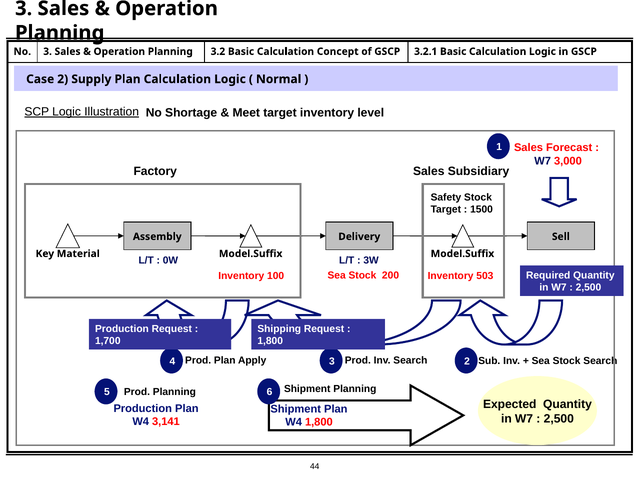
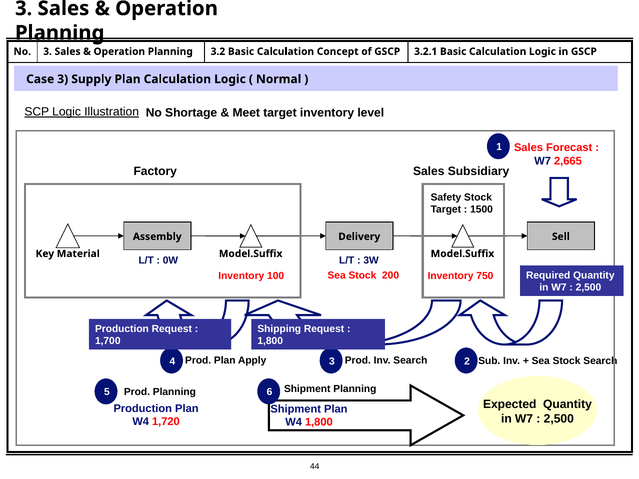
Case 2: 2 -> 3 (63, 79)
3,000: 3,000 -> 2,665 (568, 161)
503: 503 -> 750 (485, 276)
3,141: 3,141 -> 1,720 (166, 422)
